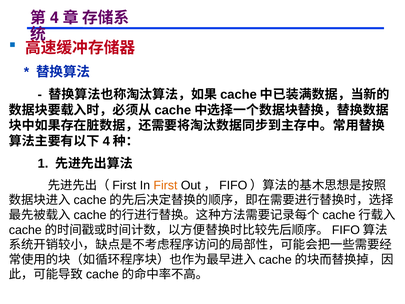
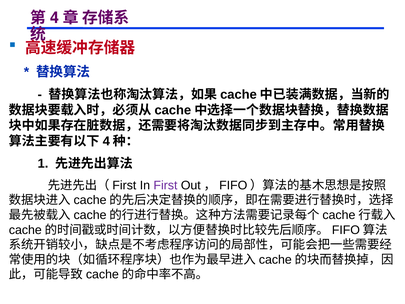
First colour: orange -> purple (165, 185)
